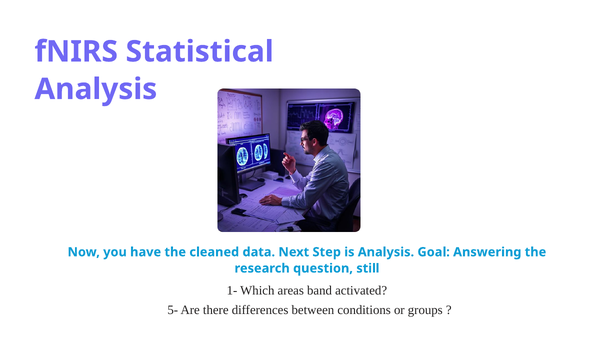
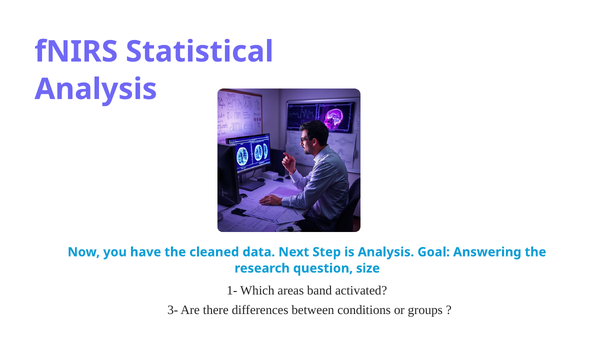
still: still -> size (368, 269)
5-: 5- -> 3- (173, 310)
